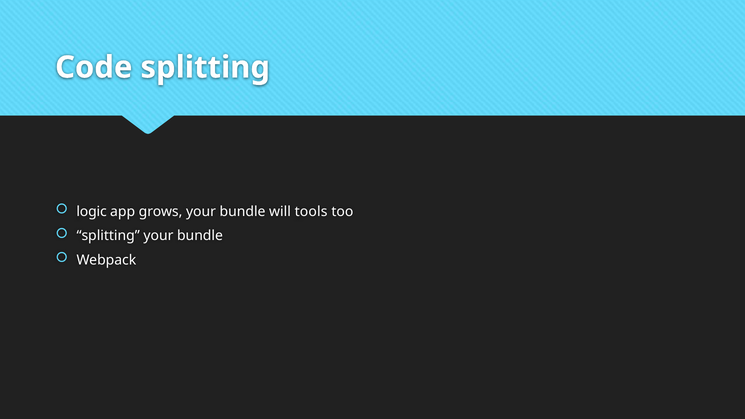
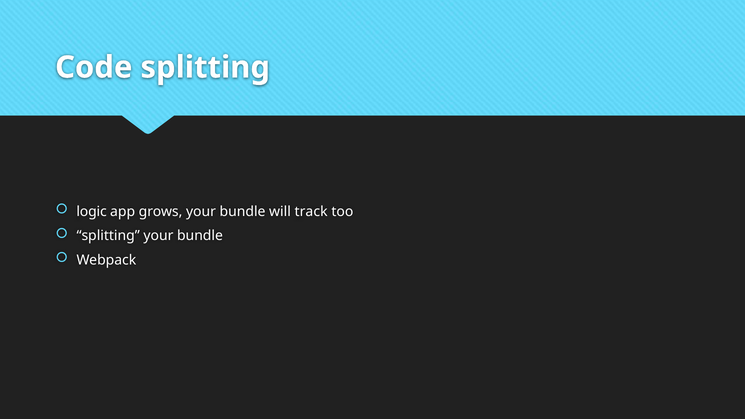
tools: tools -> track (311, 212)
